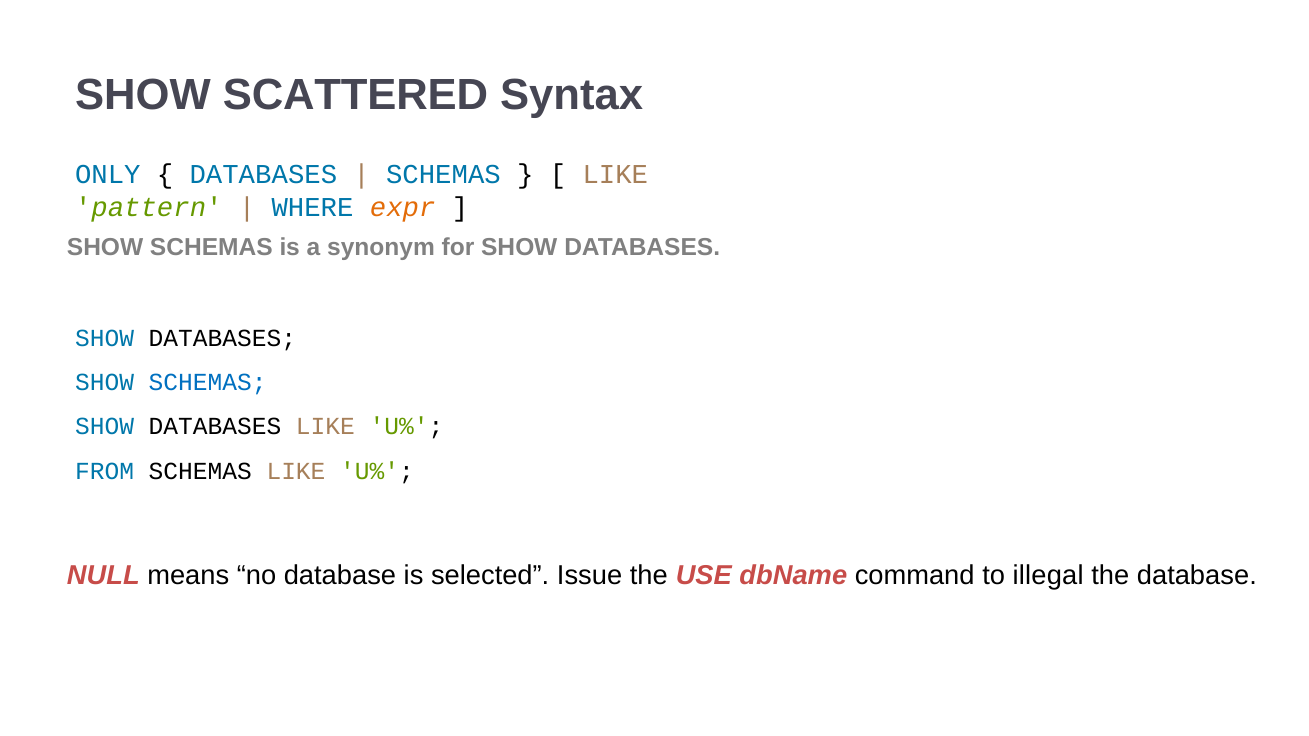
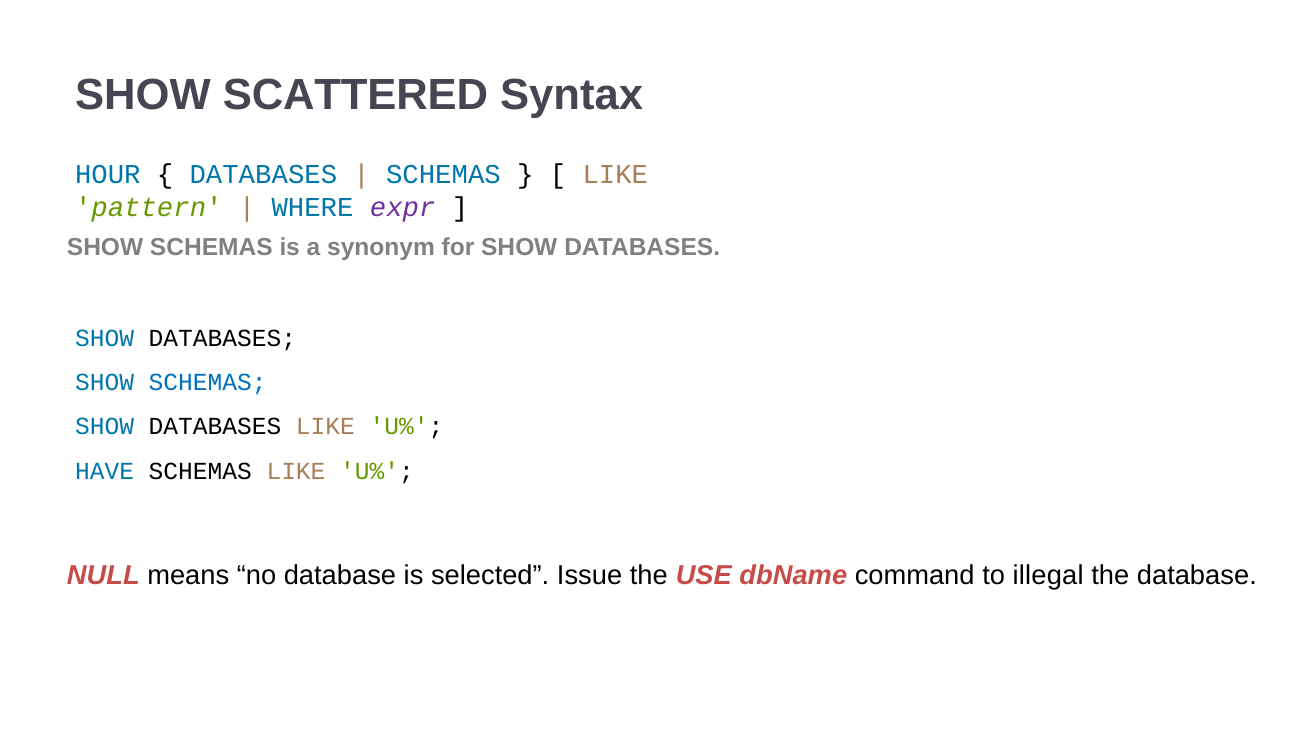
ONLY: ONLY -> HOUR (108, 175)
expr colour: orange -> purple (403, 207)
FROM: FROM -> HAVE (105, 471)
